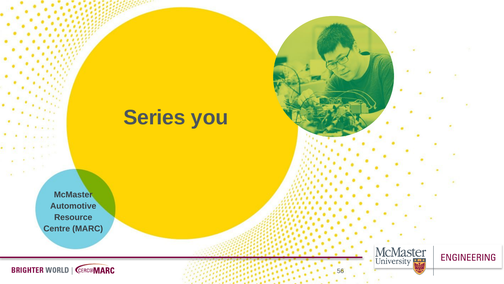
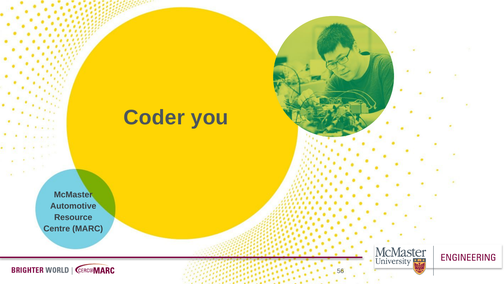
Series: Series -> Coder (154, 117)
